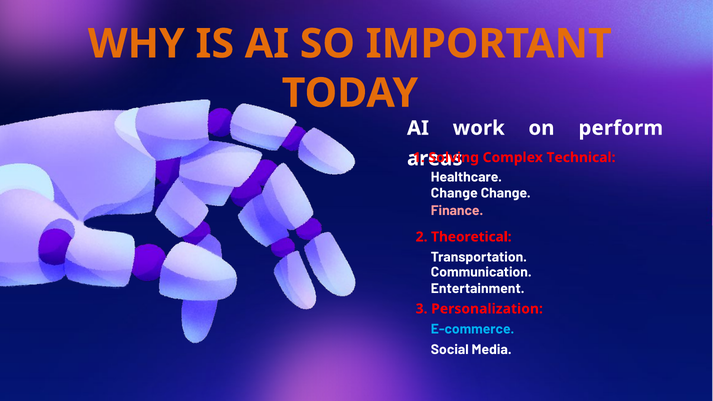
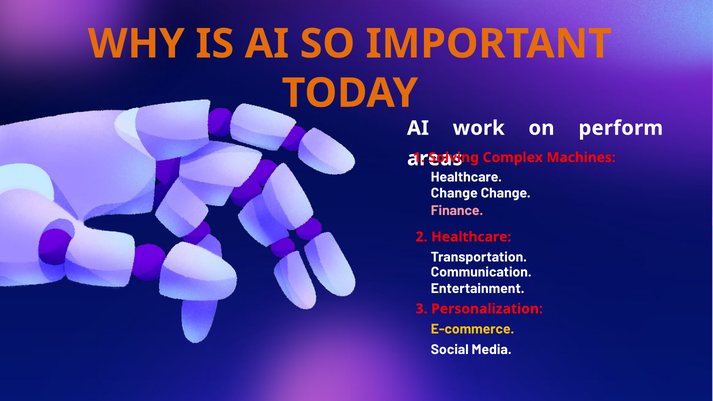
Technical: Technical -> Machines (581, 158)
2 Theoretical: Theoretical -> Healthcare (471, 237)
E-commerce colour: light blue -> yellow (473, 329)
